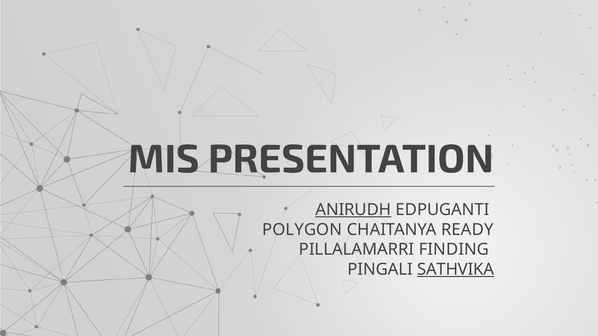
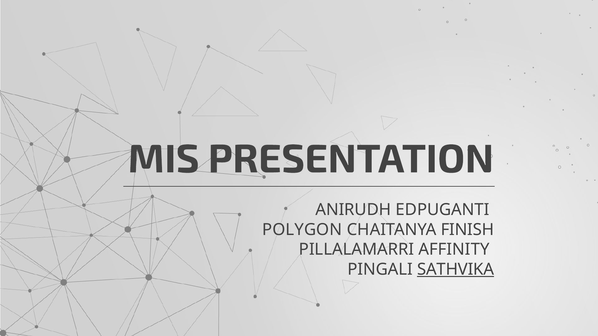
ANIRUDH underline: present -> none (353, 210)
READY: READY -> FINISH (467, 230)
FINDING: FINDING -> AFFINITY (454, 250)
